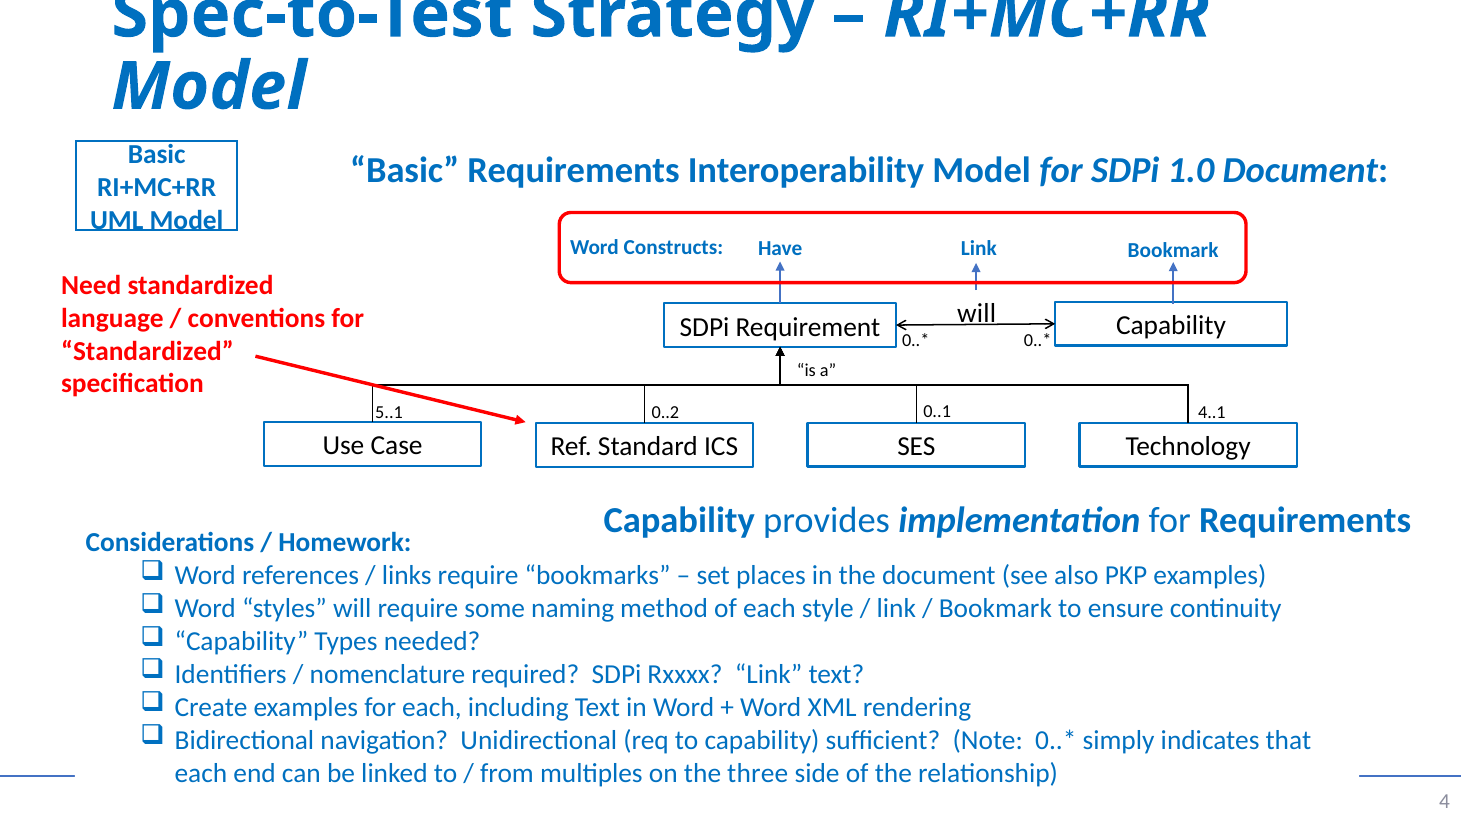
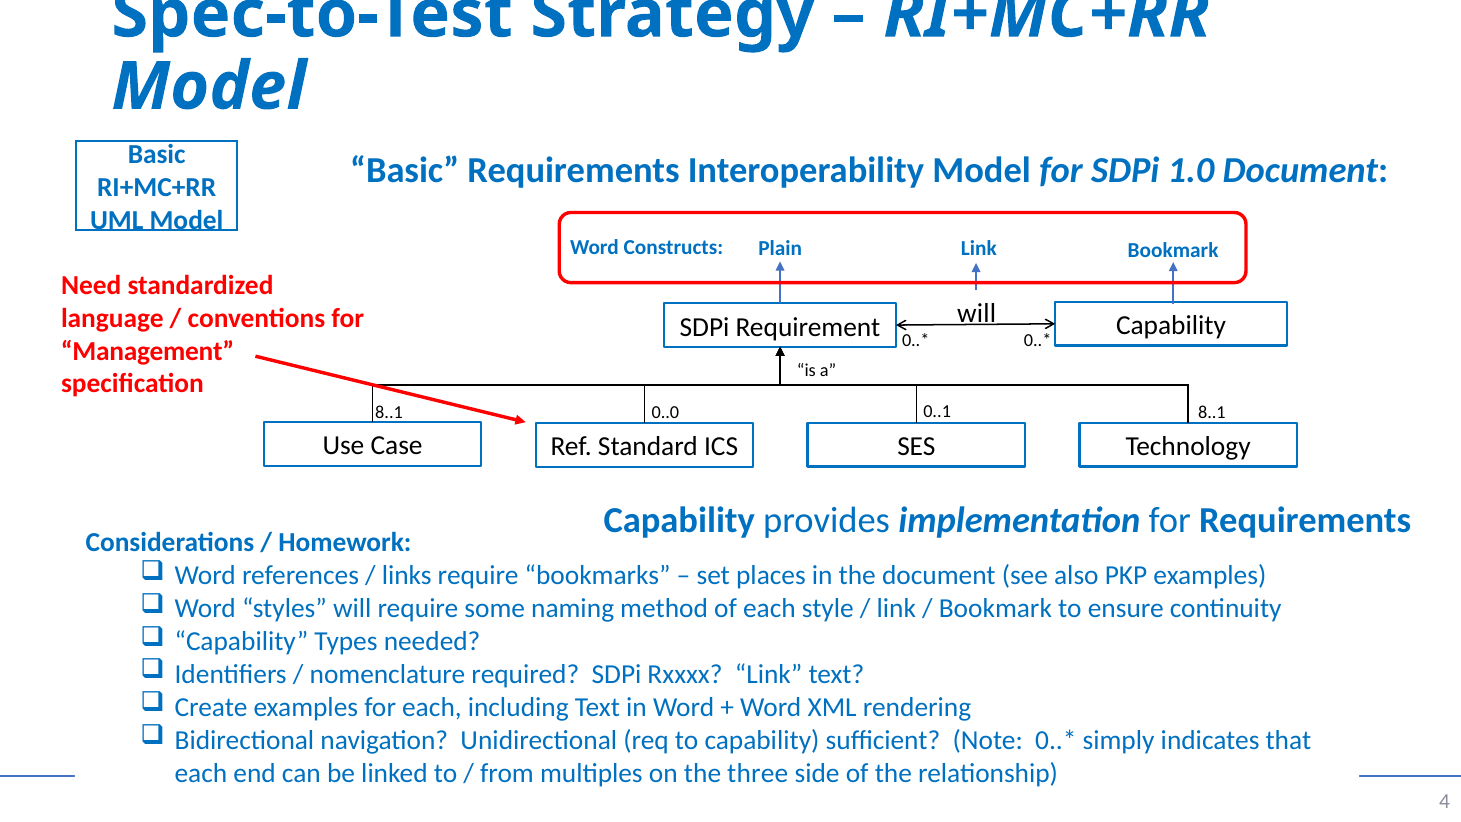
Have: Have -> Plain (780, 248)
Standardized: Standardized -> Management (148, 351)
5..1: 5..1 -> 8..1 (389, 412)
0..2: 0..2 -> 0..0 (665, 413)
0..1 4..1: 4..1 -> 8..1 (1212, 413)
